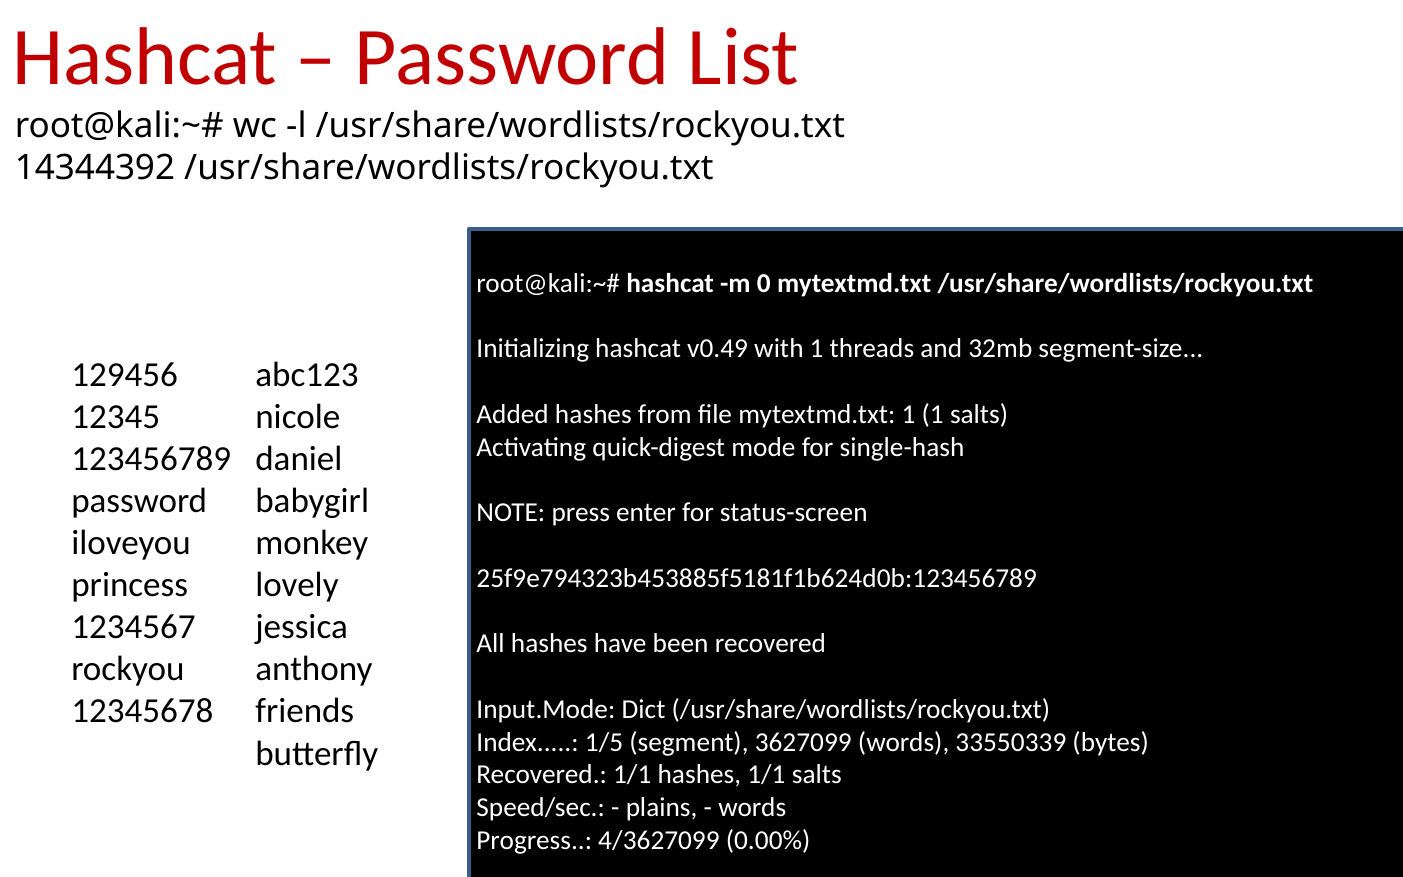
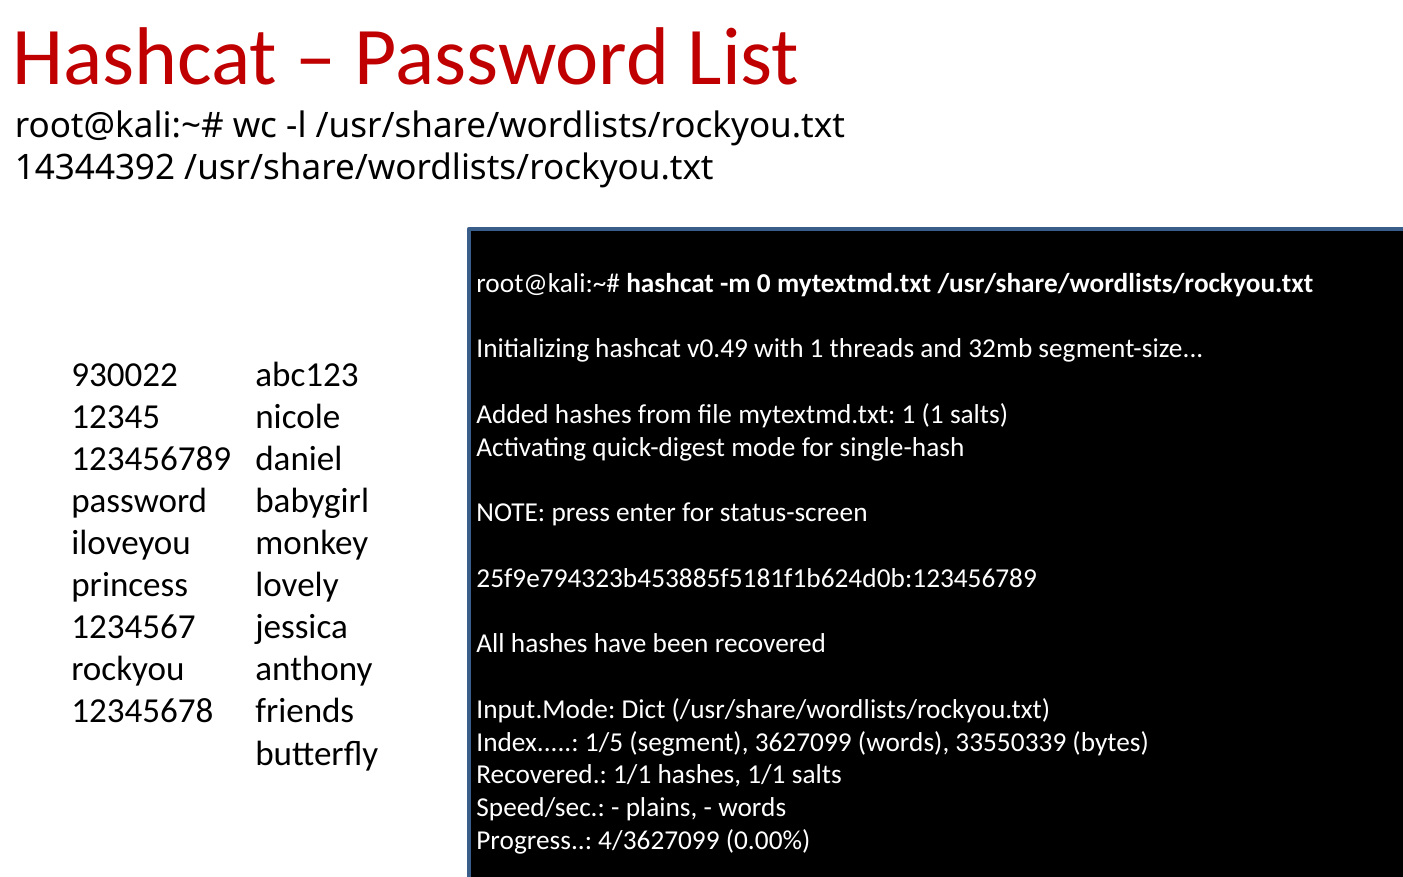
129456: 129456 -> 930022 (125, 375)
